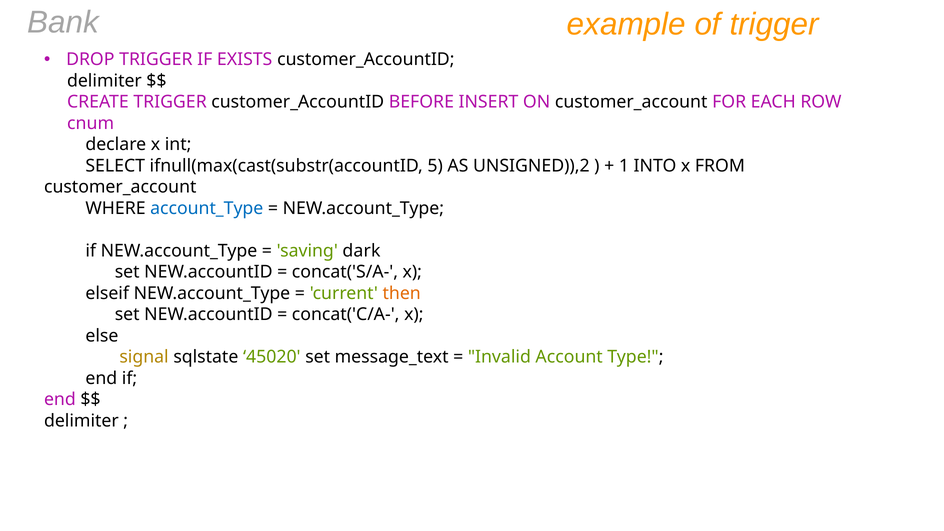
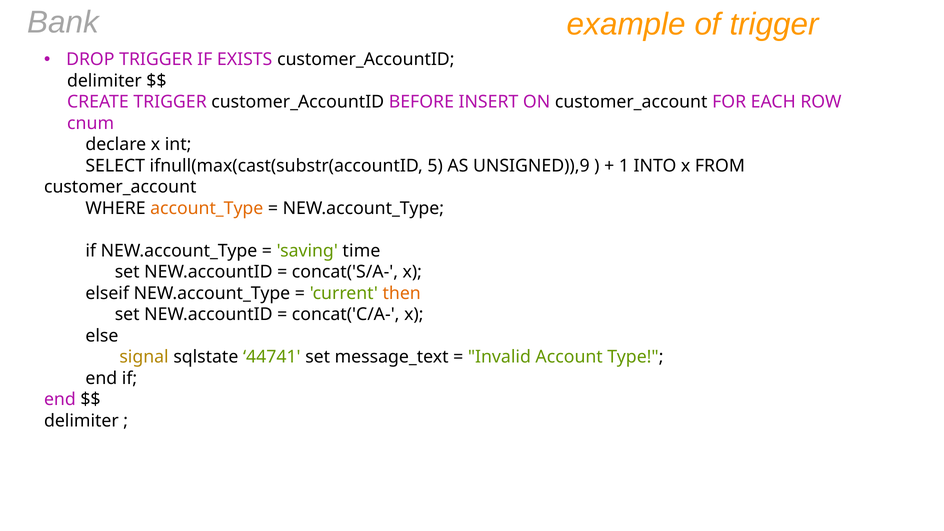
UNSIGNED)),2: UNSIGNED)),2 -> UNSIGNED)),9 (531, 166)
account_Type colour: blue -> orange (207, 208)
dark: dark -> time (361, 251)
45020: 45020 -> 44741 (272, 357)
